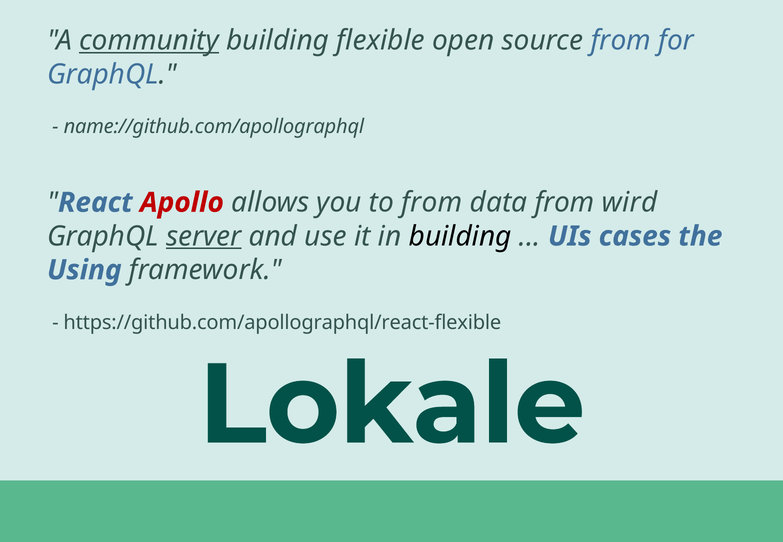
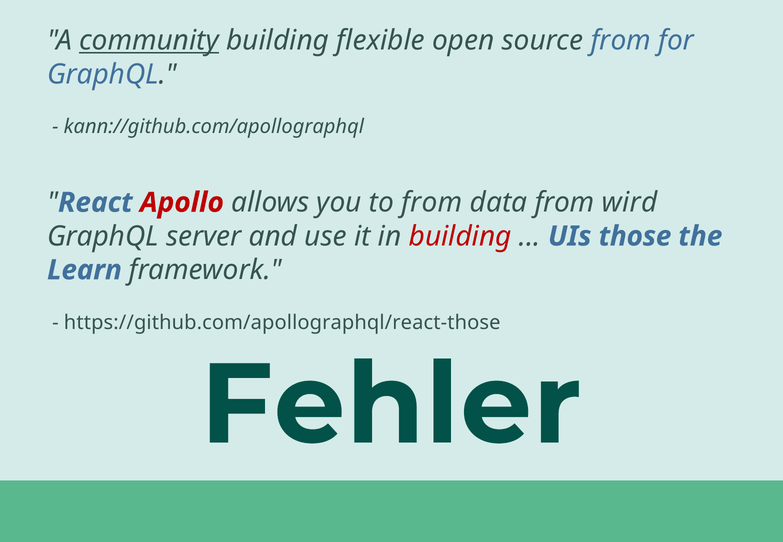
name://github.com/apollographql: name://github.com/apollographql -> kann://github.com/apollographql (214, 127)
server underline: present -> none (204, 236)
building colour: black -> red (460, 236)
cases: cases -> those (635, 236)
Using: Using -> Learn (84, 270)
https://github.com/apollographql/react-flexible: https://github.com/apollographql/react-flexible -> https://github.com/apollographql/react-those (282, 323)
Lokale: Lokale -> Fehler (391, 405)
